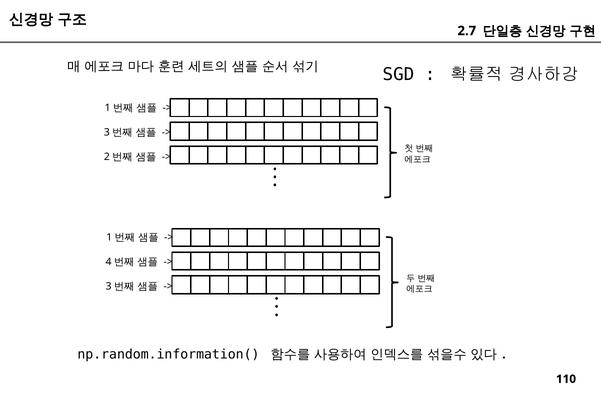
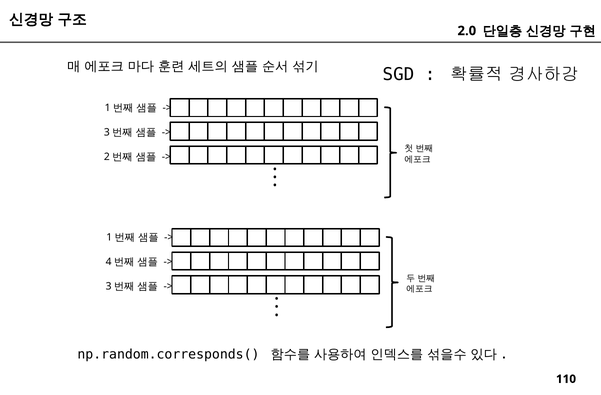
2.7: 2.7 -> 2.0 (467, 31)
np.random.information(: np.random.information( -> np.random.corresponds( (168, 354)
